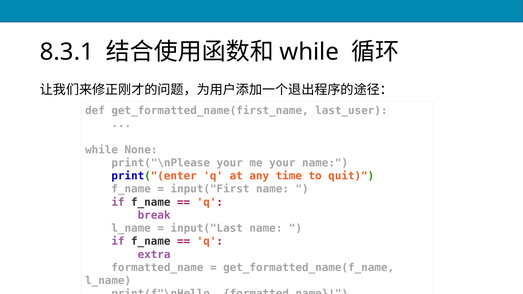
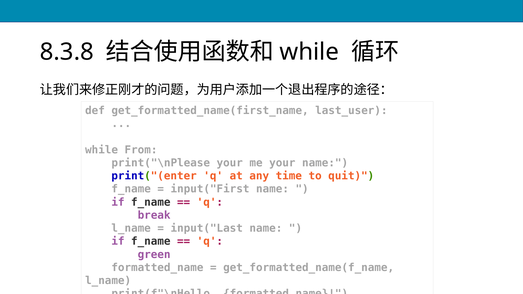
8.3.1: 8.3.1 -> 8.3.8 (67, 52)
None: None -> From (141, 150)
extra: extra -> green (154, 255)
